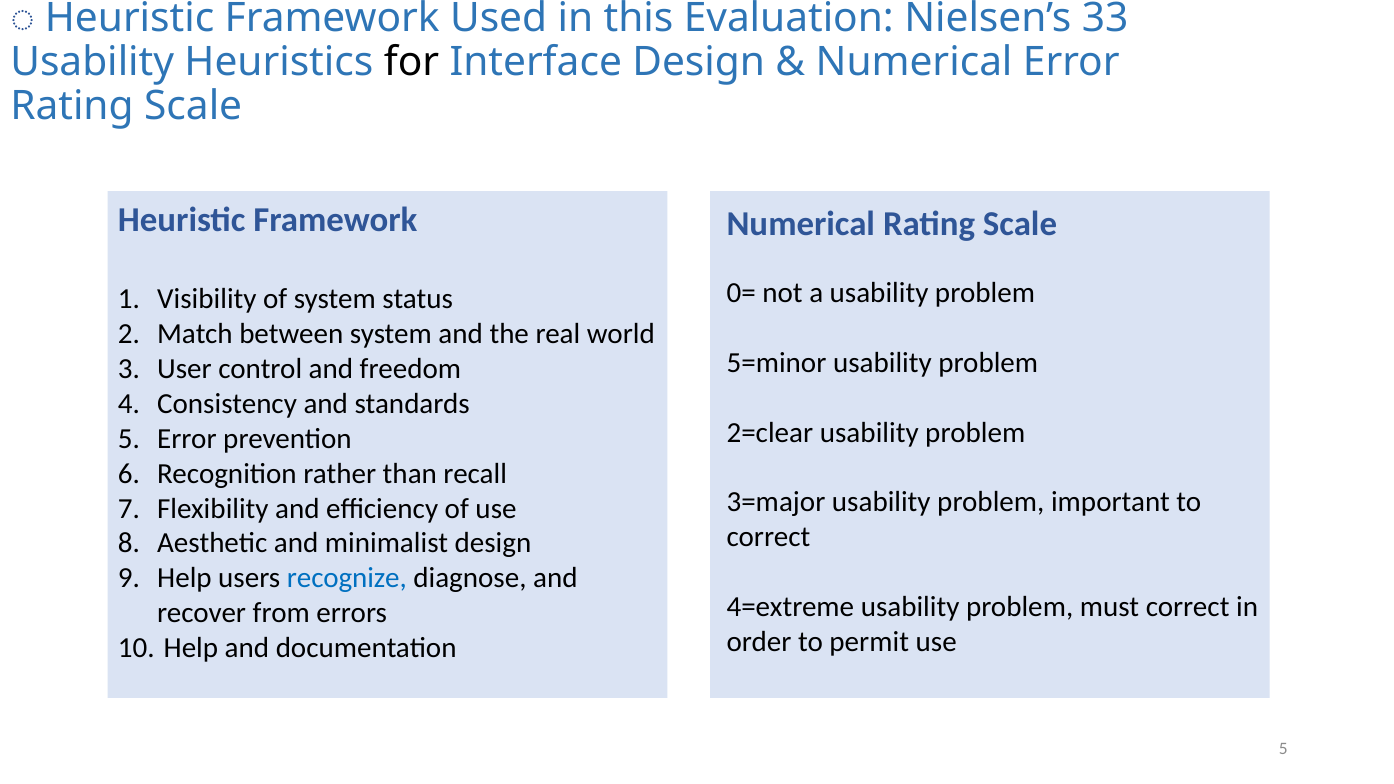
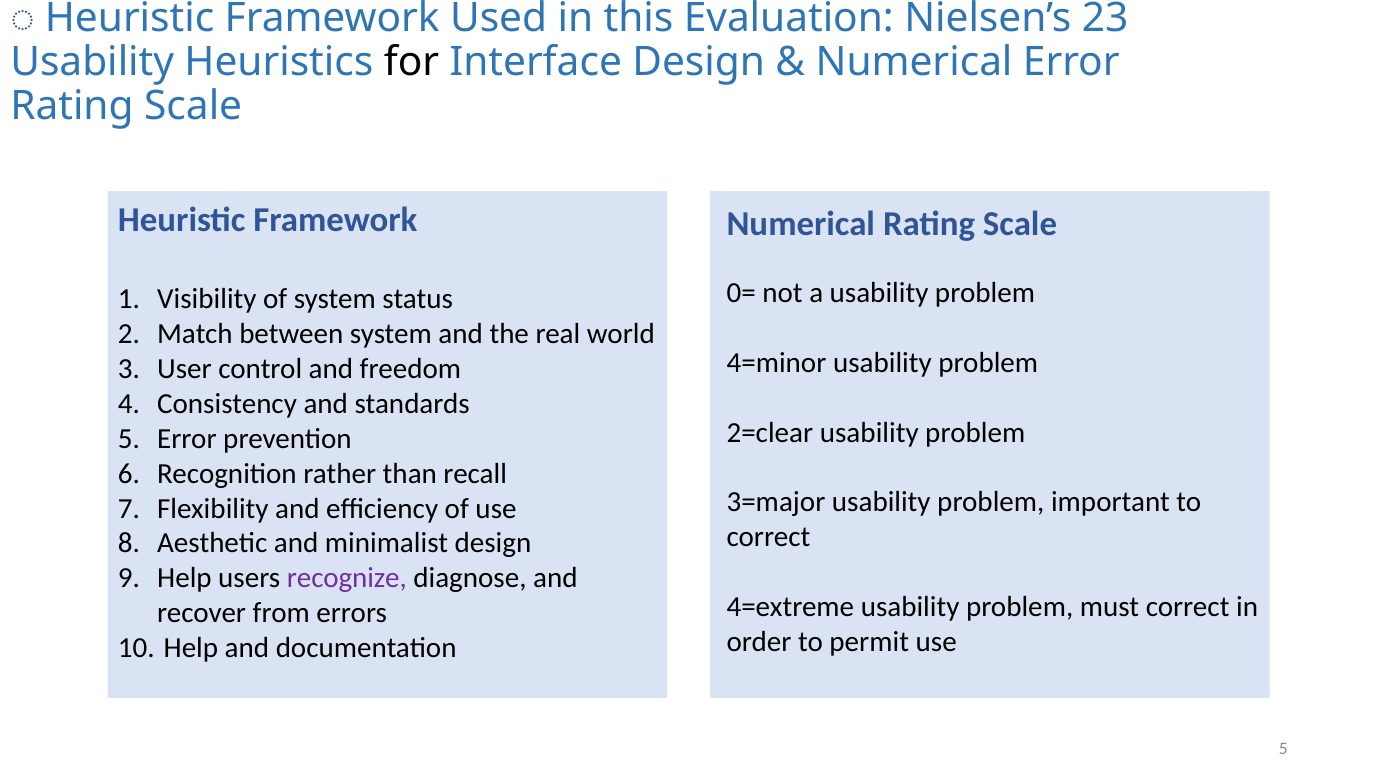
33: 33 -> 23 (1105, 18)
5=minor: 5=minor -> 4=minor (777, 363)
recognize colour: blue -> purple (347, 578)
